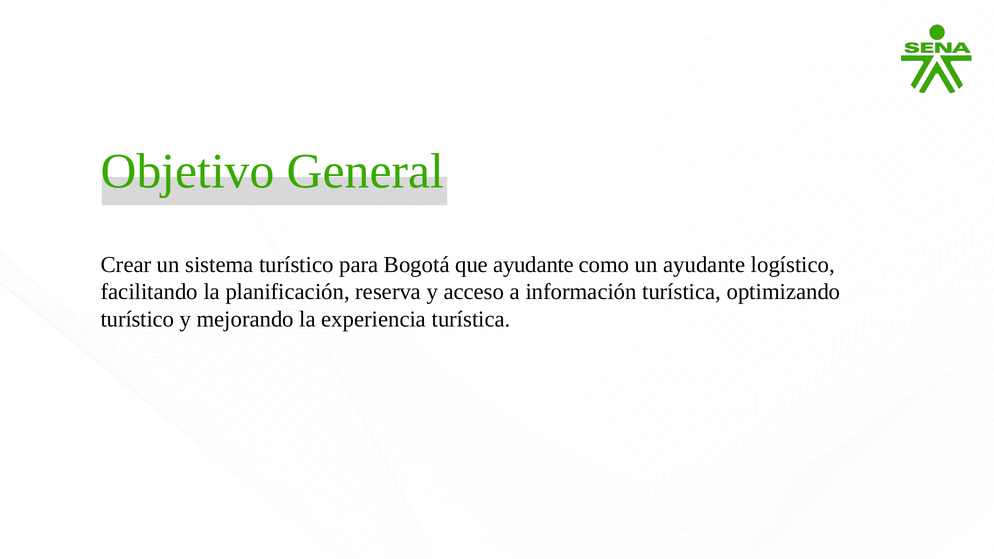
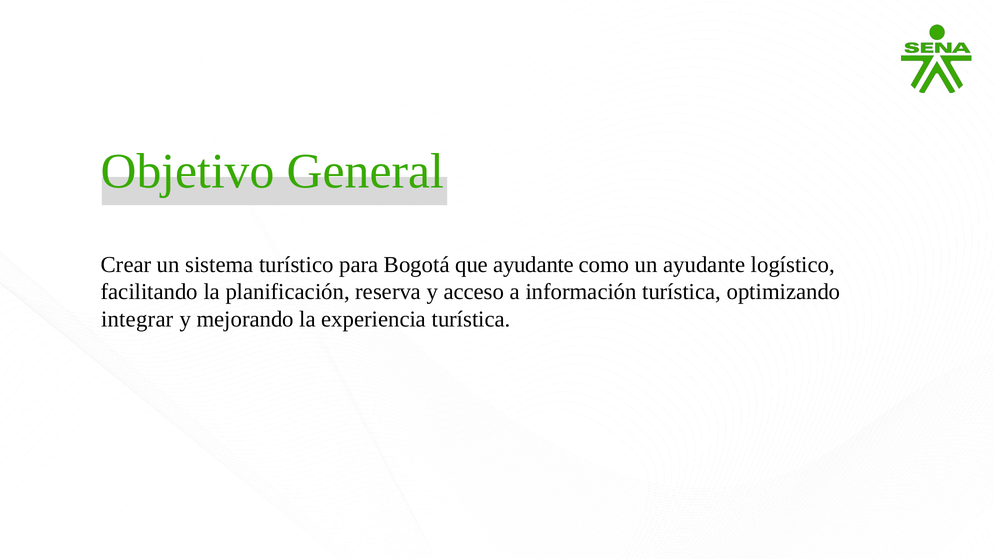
turístico: turístico -> integrar (137, 319)
